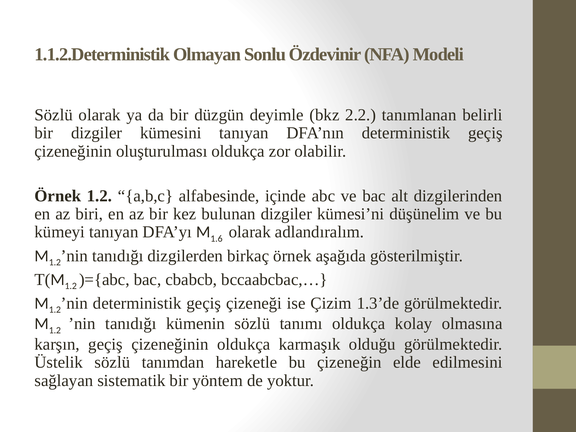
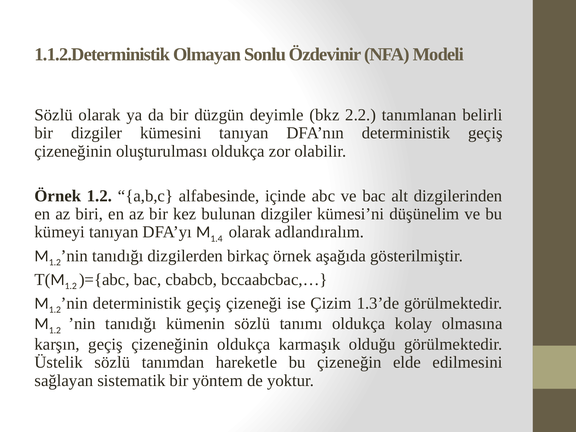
1.6: 1.6 -> 1.4 (216, 239)
